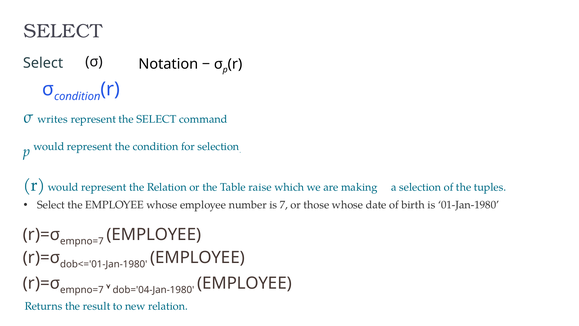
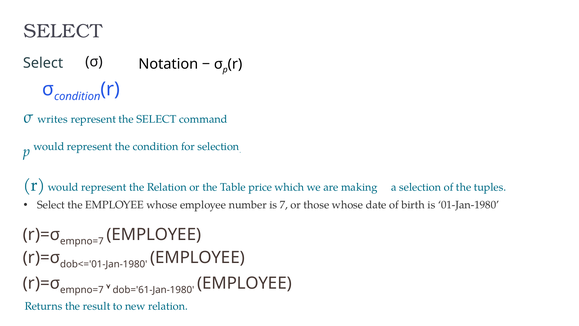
raise: raise -> price (260, 187)
dob='04-Jan-1980: dob='04-Jan-1980 -> dob='61-Jan-1980 (153, 290)
